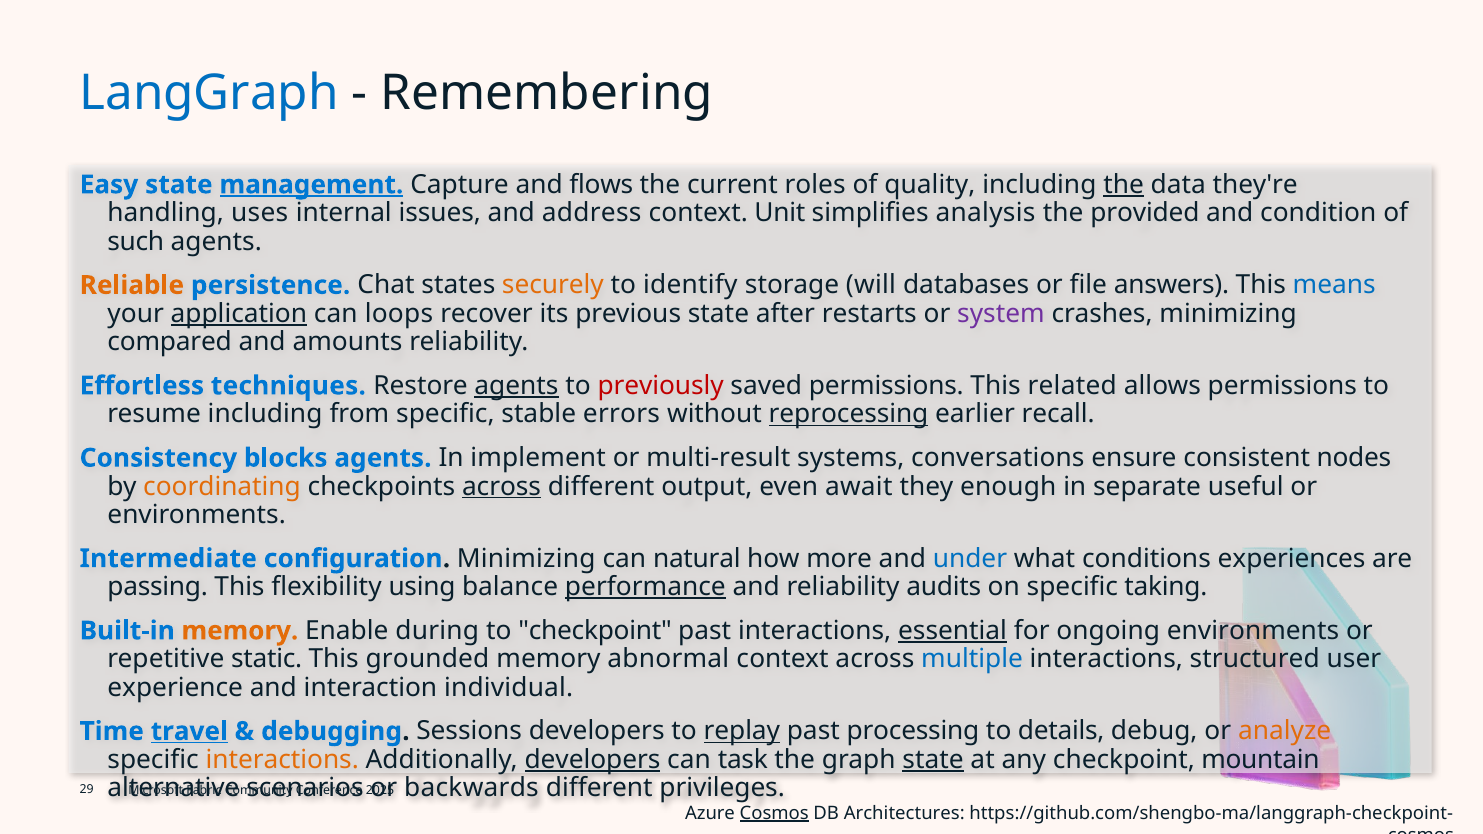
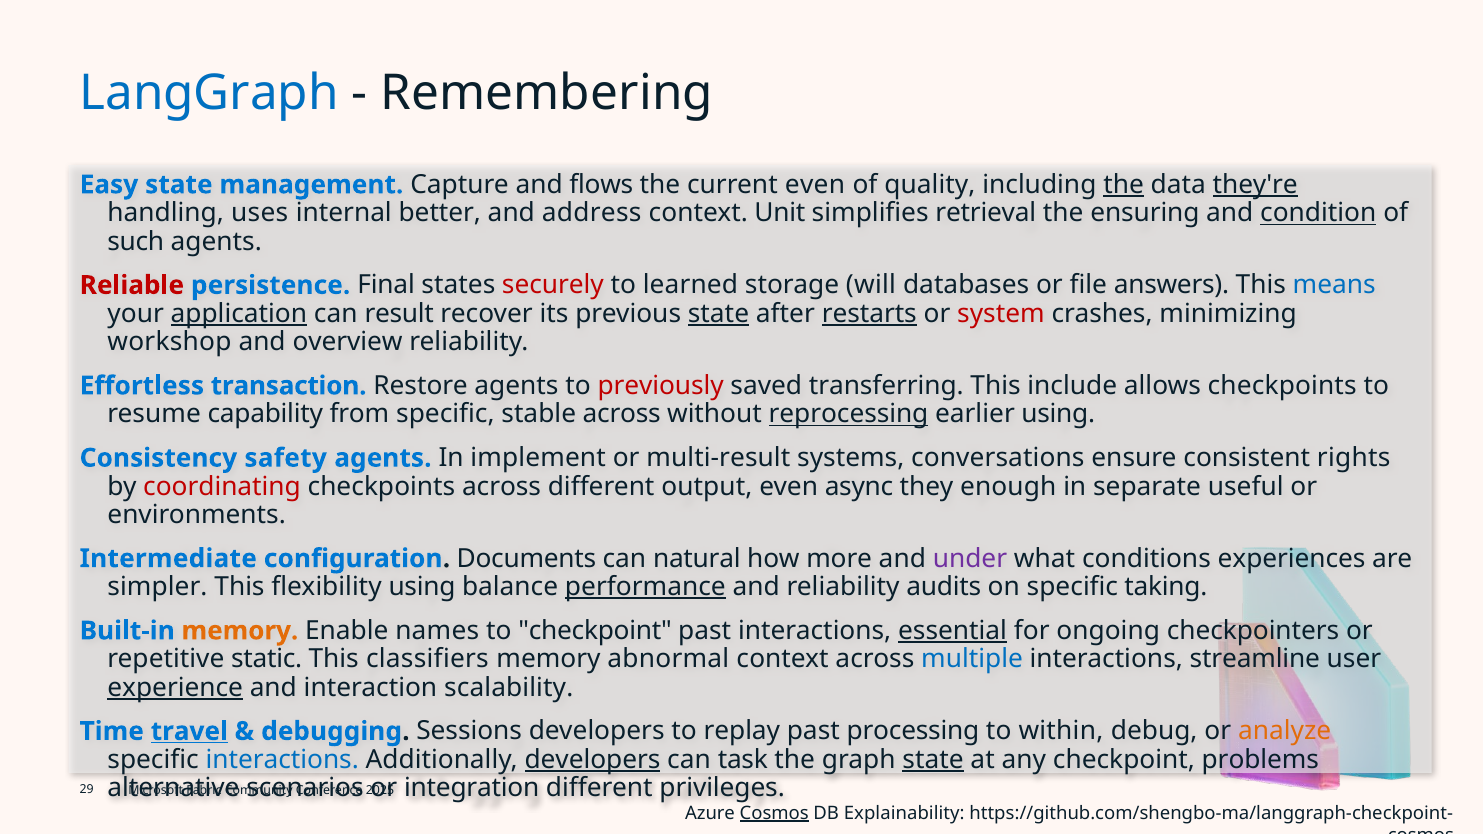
management underline: present -> none (311, 185)
current roles: roles -> even (815, 185)
they're underline: none -> present (1255, 185)
issues: issues -> better (440, 213)
analysis: analysis -> retrieval (986, 213)
provided: provided -> ensuring (1145, 213)
condition underline: none -> present (1318, 213)
Reliable colour: orange -> red (132, 285)
Chat: Chat -> Final (386, 285)
securely colour: orange -> red (553, 285)
identify: identify -> learned (690, 285)
loops: loops -> result (399, 314)
state underline: none -> present (718, 314)
restarts underline: none -> present (869, 314)
system colour: purple -> red (1001, 314)
compared: compared -> workshop (169, 342)
amounts: amounts -> overview (348, 342)
techniques: techniques -> transaction (289, 386)
agents underline: present -> none (516, 386)
saved permissions: permissions -> transferring (886, 386)
related: related -> include (1072, 386)
allows permissions: permissions -> checkpoints (1282, 386)
resume including: including -> capability (265, 414)
stable errors: errors -> across (622, 414)
earlier recall: recall -> using (1058, 414)
blocks: blocks -> safety (286, 458)
nodes: nodes -> rights (1354, 458)
coordinating colour: orange -> red (222, 486)
across underline: present -> none (502, 486)
await: await -> async (859, 486)
configuration Minimizing: Minimizing -> Documents (526, 559)
under colour: blue -> purple (970, 559)
passing: passing -> simpler (157, 587)
during: during -> names (437, 631)
ongoing environments: environments -> checkpointers (1253, 631)
grounded: grounded -> classifiers (427, 659)
structured: structured -> streamline (1255, 659)
experience underline: none -> present (175, 688)
individual: individual -> scalability (509, 688)
replay underline: present -> none (742, 731)
details: details -> within (1061, 731)
interactions colour: orange -> blue (282, 760)
mountain: mountain -> problems (1260, 760)
backwards: backwards -> integration (472, 788)
Architectures: Architectures -> Explainability (904, 813)
